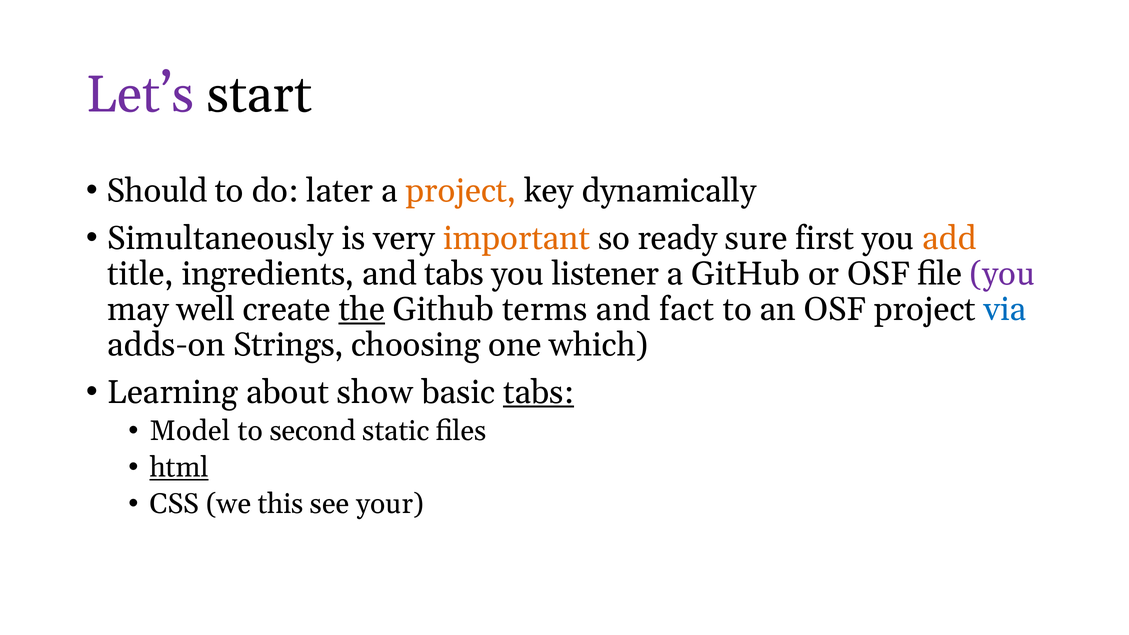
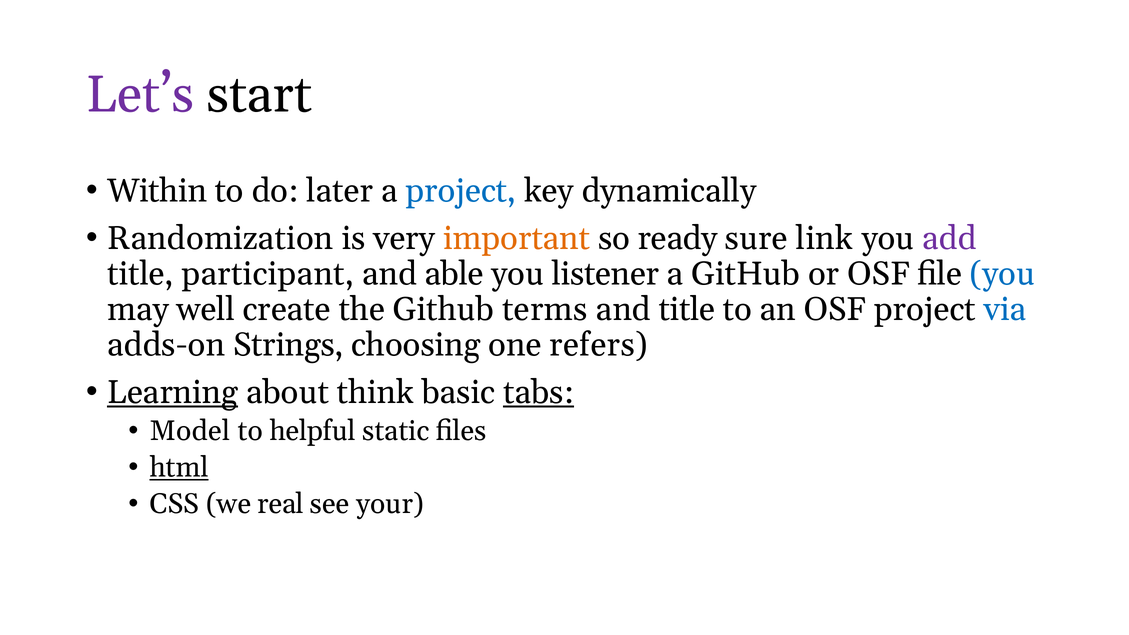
Should: Should -> Within (157, 191)
project colour: orange -> blue (461, 191)
Simultaneously: Simultaneously -> Randomization (220, 238)
first: first -> link (824, 238)
add colour: orange -> purple (949, 238)
ingredients: ingredients -> participant (268, 274)
and tabs: tabs -> able (454, 274)
you colour: purple -> blue (1003, 274)
the underline: present -> none (362, 309)
and fact: fact -> title (687, 309)
which: which -> refers (598, 345)
Learning underline: none -> present (173, 392)
show: show -> think (375, 392)
second: second -> helpful (313, 431)
this: this -> real (281, 504)
